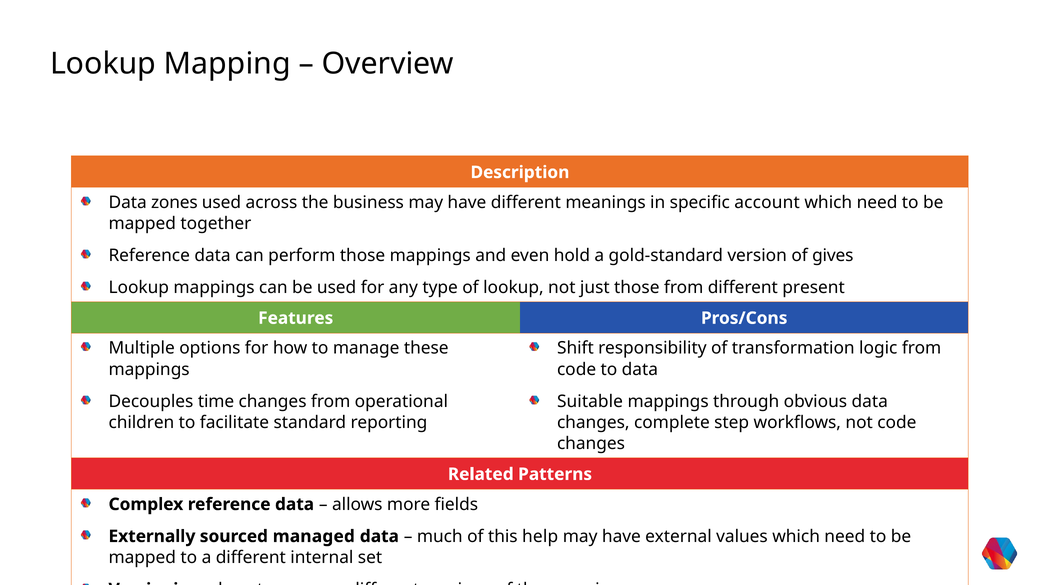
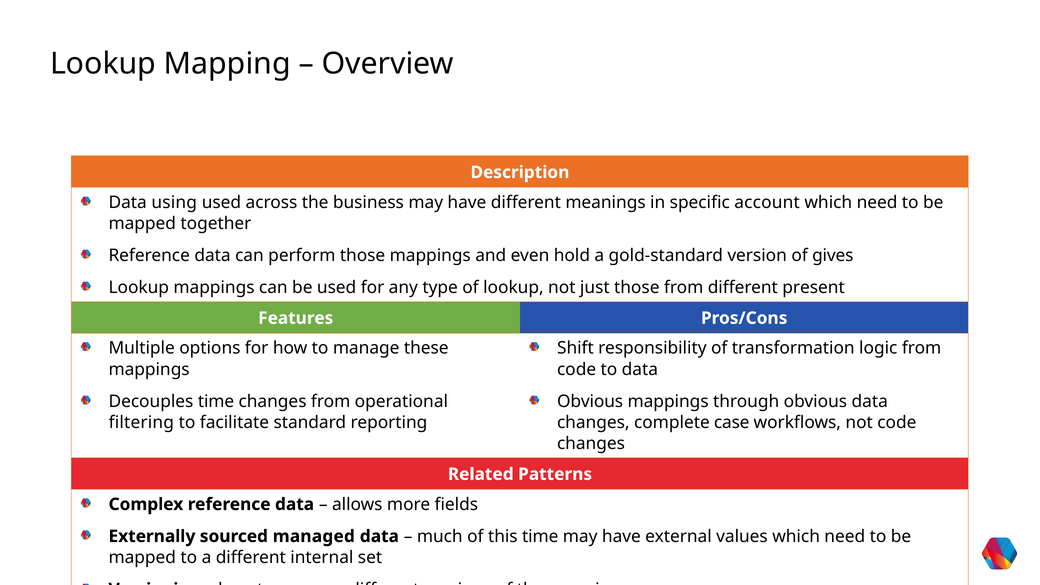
zones: zones -> using (174, 202)
Suitable: Suitable -> Obvious (590, 401)
children: children -> filtering (141, 423)
step: step -> case (732, 423)
this help: help -> time (540, 536)
